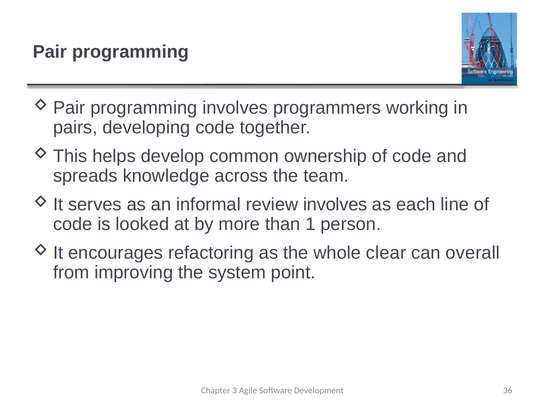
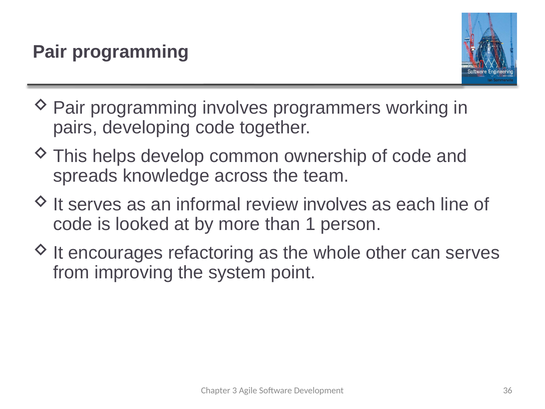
clear: clear -> other (386, 253)
can overall: overall -> serves (473, 253)
